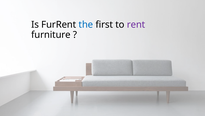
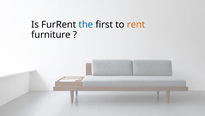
rent colour: purple -> orange (136, 25)
